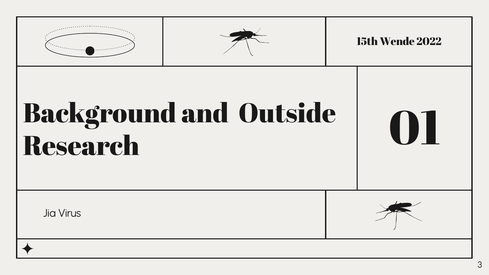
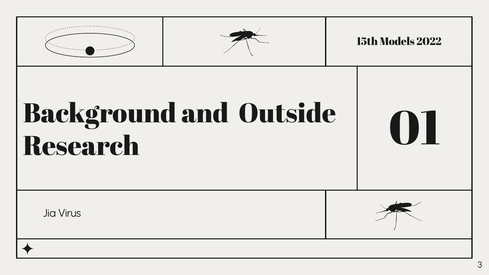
Wende: Wende -> Models (397, 42)
